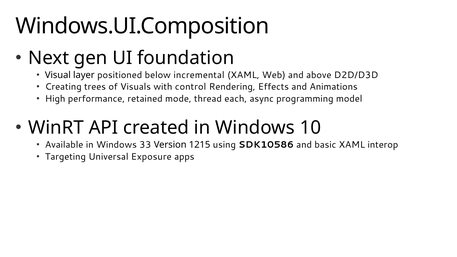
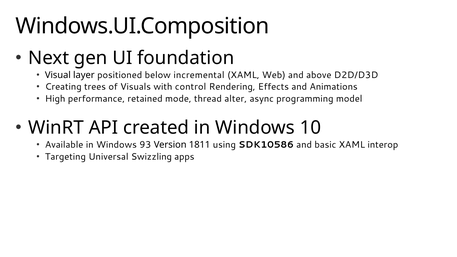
each: each -> alter (236, 99)
33: 33 -> 93 (145, 145)
1215: 1215 -> 1811 (200, 145)
Exposure: Exposure -> Swizzling (151, 157)
